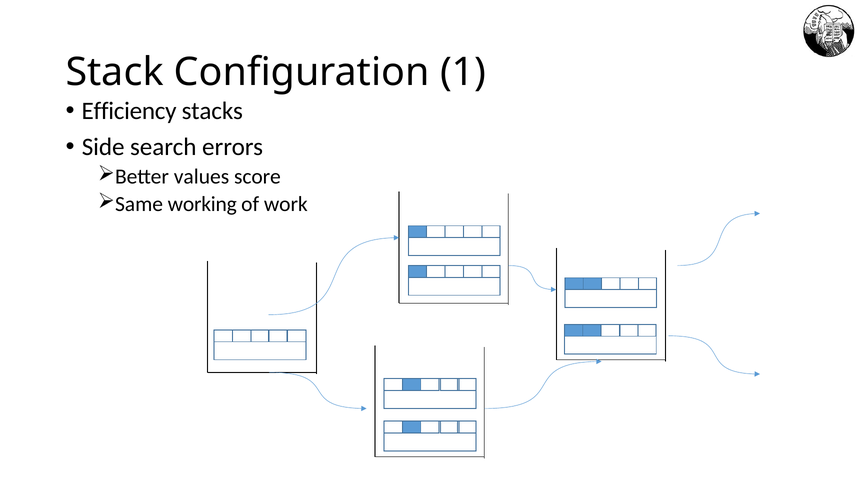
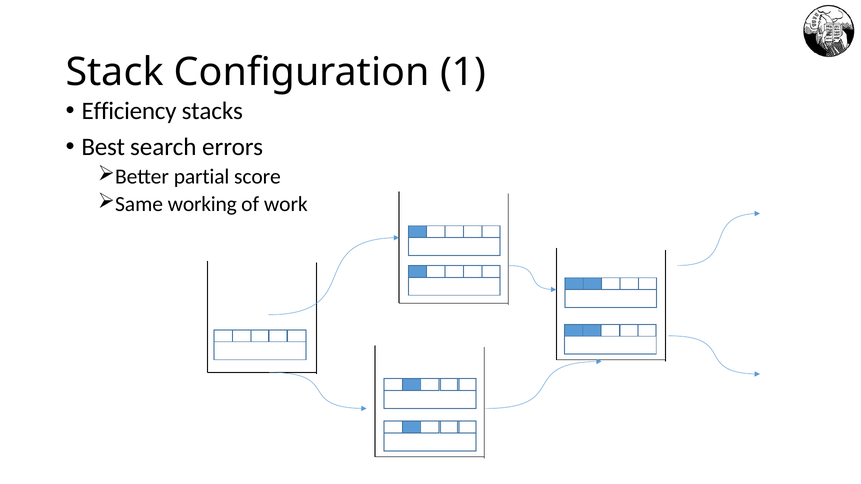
Side: Side -> Best (103, 147)
values: values -> partial (202, 177)
